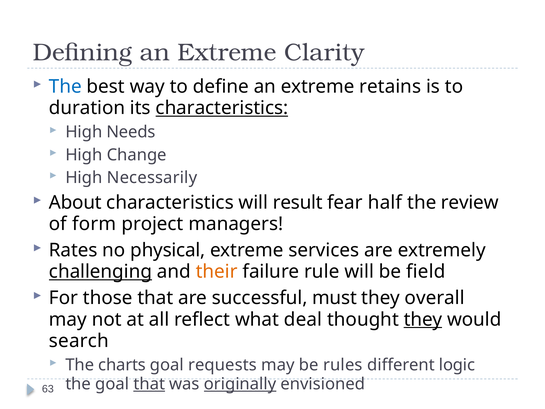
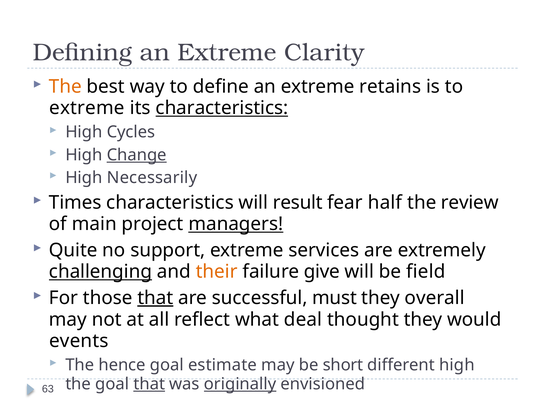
The colour: blue -> orange (65, 86)
duration: duration -> extreme (87, 108)
Needs: Needs -> Cycles (131, 132)
Change underline: none -> present (137, 155)
About: About -> Times (75, 202)
form: form -> main (94, 224)
managers underline: none -> present (236, 224)
Rates: Rates -> Quite (73, 250)
physical: physical -> support (168, 250)
rule: rule -> give (322, 272)
that underline: none -> present (155, 298)
they underline: present -> none (423, 319)
search: search -> events (79, 341)
charts: charts -> hence (122, 365)
requests: requests -> estimate (223, 365)
rules: rules -> short (343, 365)
different logic: logic -> high (457, 365)
